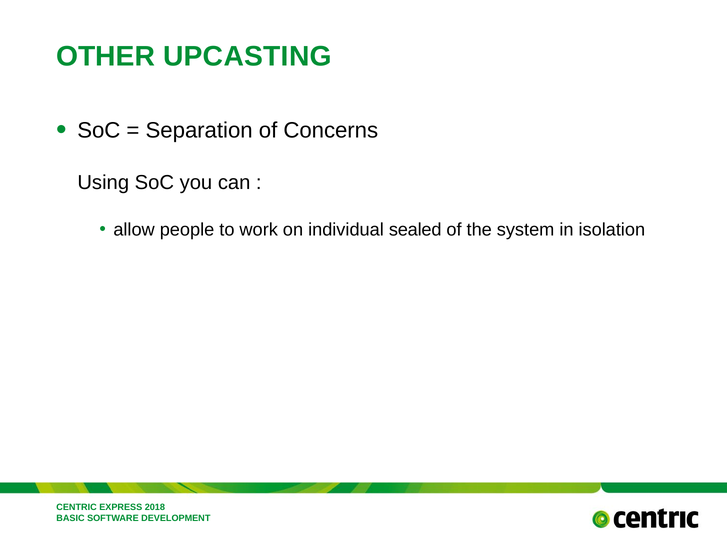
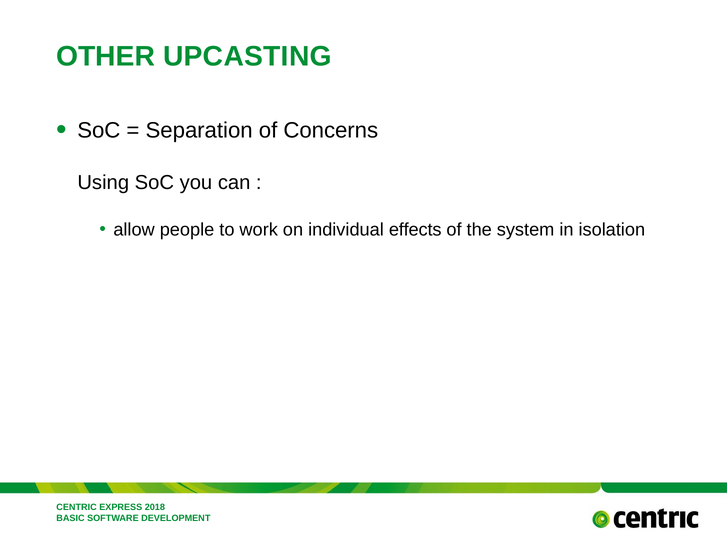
sealed: sealed -> effects (415, 230)
